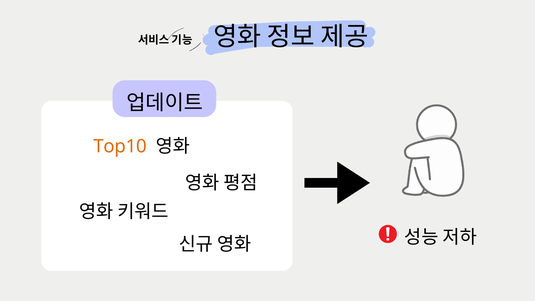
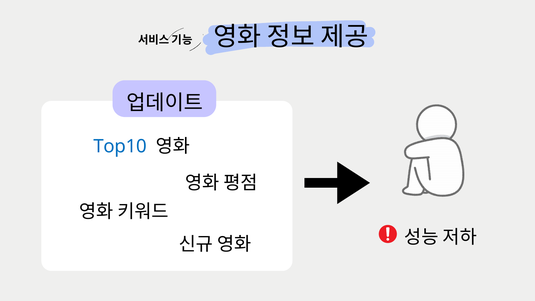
Top10 colour: orange -> blue (120, 146)
